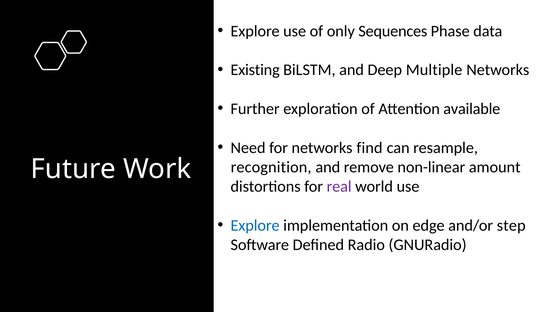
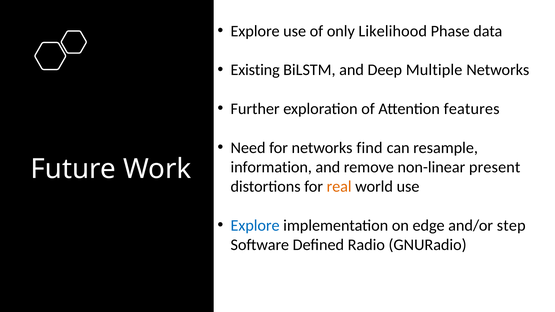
Sequences: Sequences -> Likelihood (393, 31)
available: available -> features (472, 109)
recognition: recognition -> information (271, 167)
amount: amount -> present (495, 167)
real colour: purple -> orange (339, 187)
